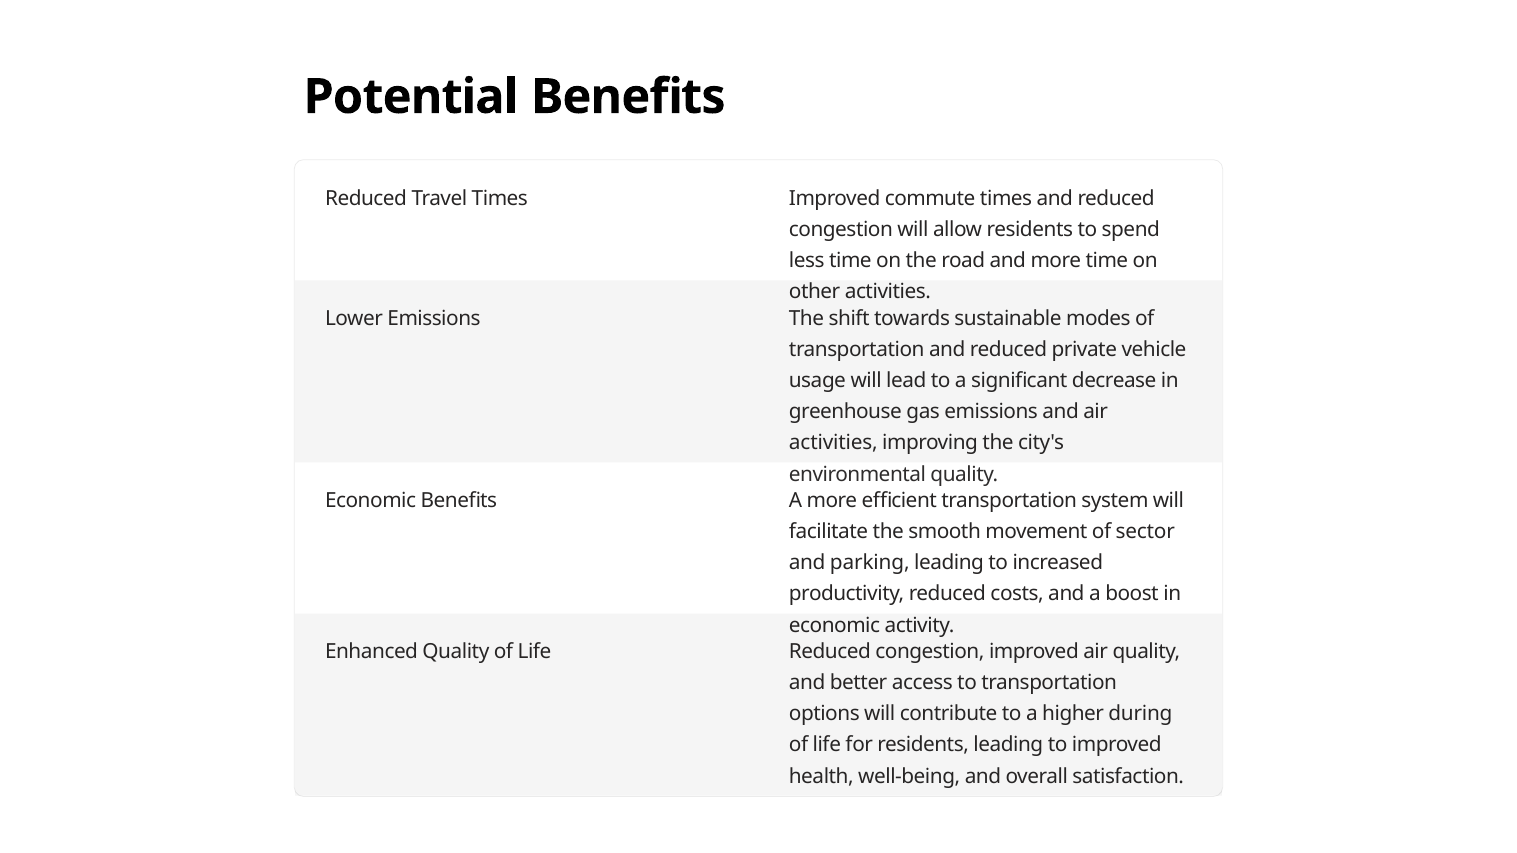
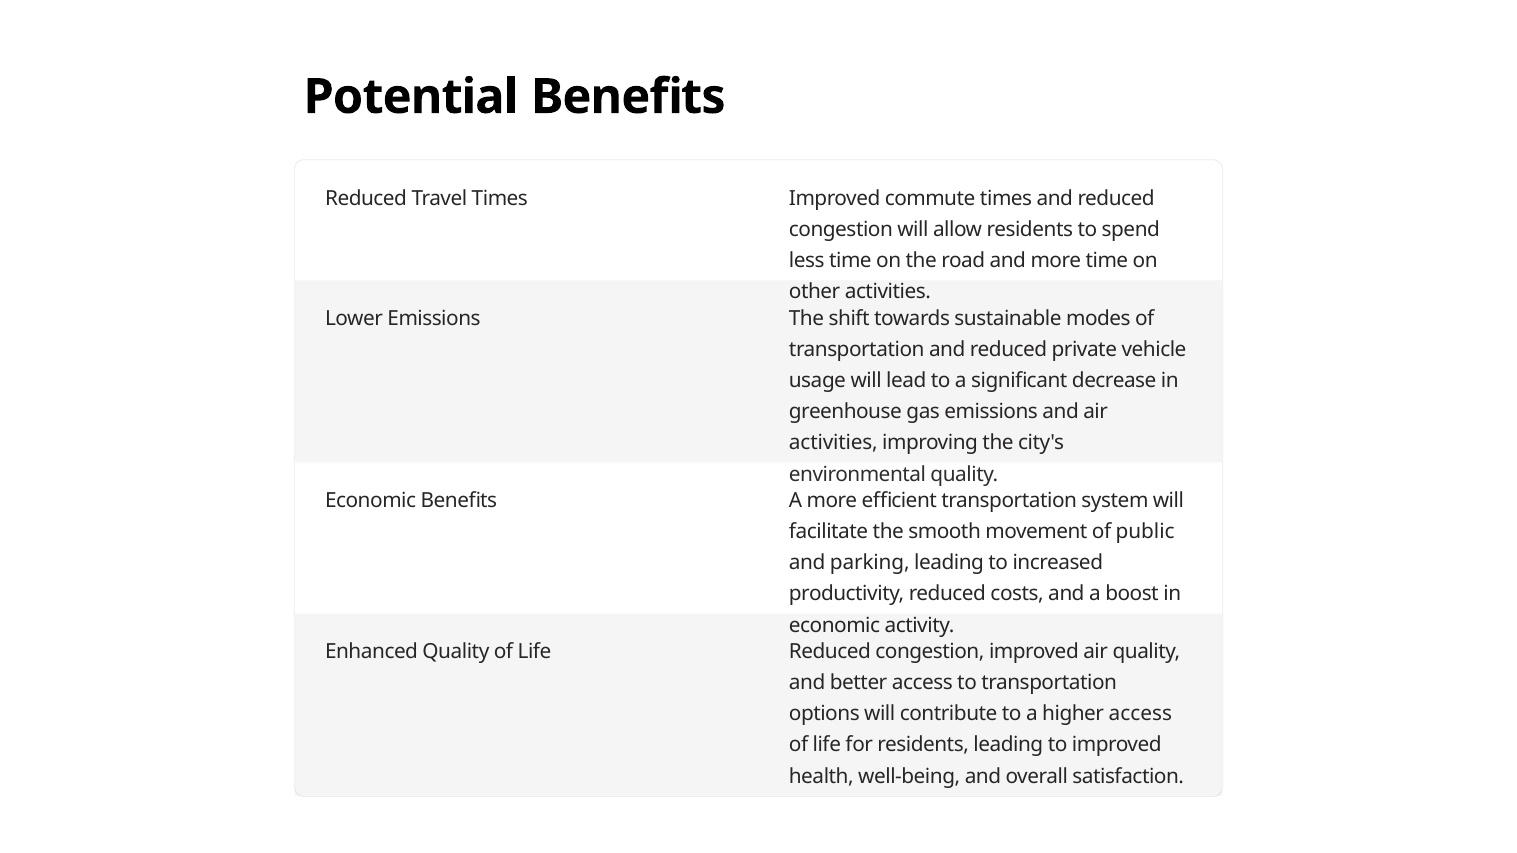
sector: sector -> public (1145, 532)
higher during: during -> access (1140, 714)
